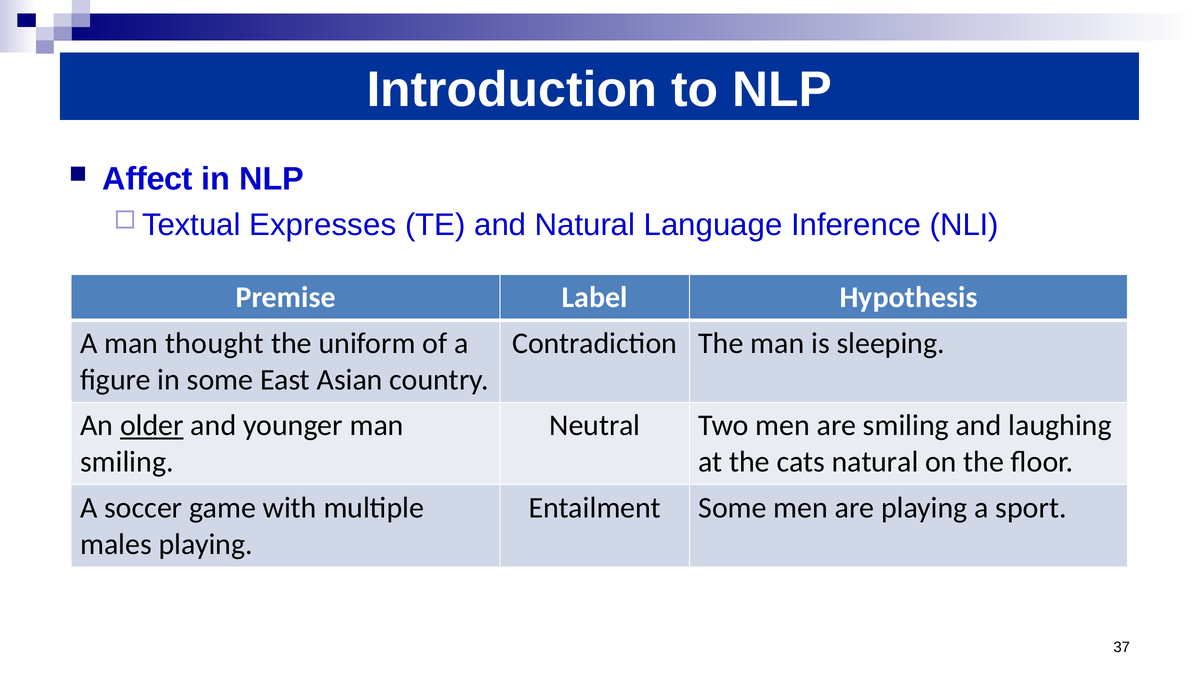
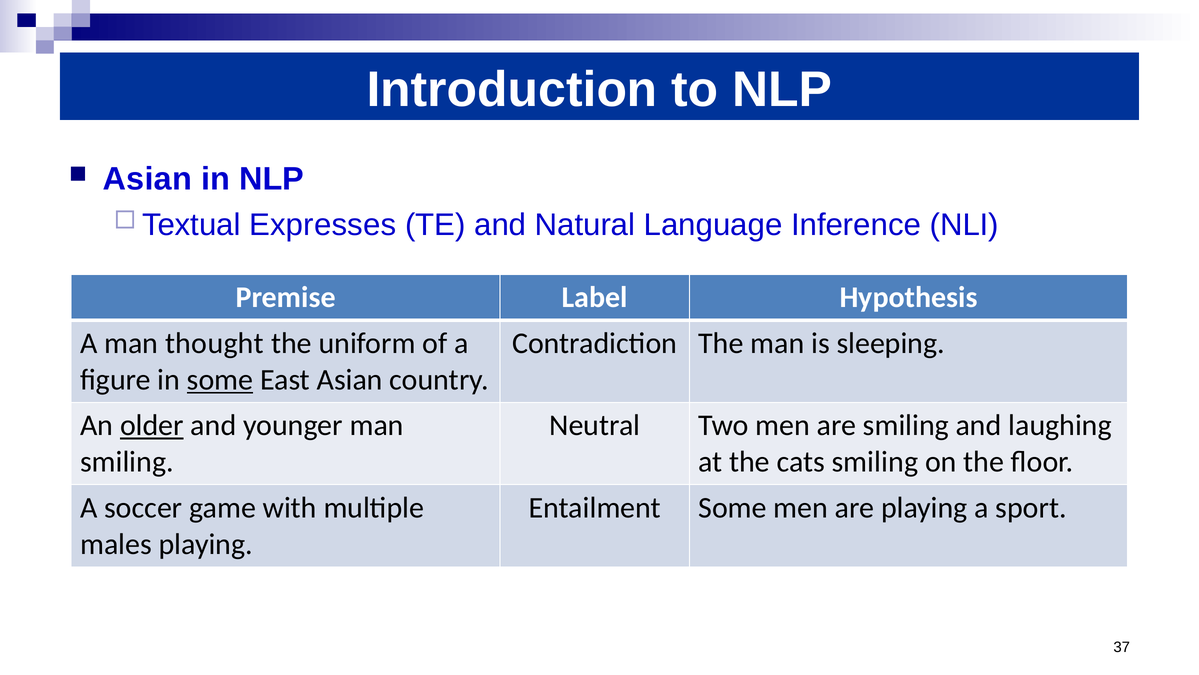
Affect: Affect -> Asian (147, 179)
some underline: none -> present (220, 380)
cats natural: natural -> smiling (875, 462)
